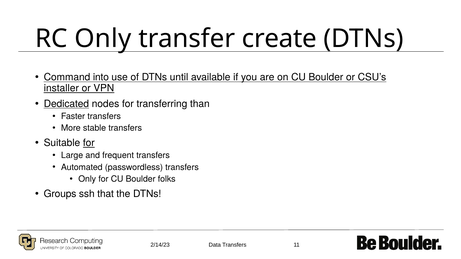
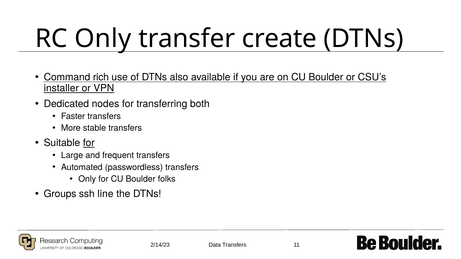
into: into -> rich (101, 77)
until: until -> also (179, 77)
Dedicated underline: present -> none (66, 104)
than: than -> both (200, 104)
that: that -> line (105, 194)
